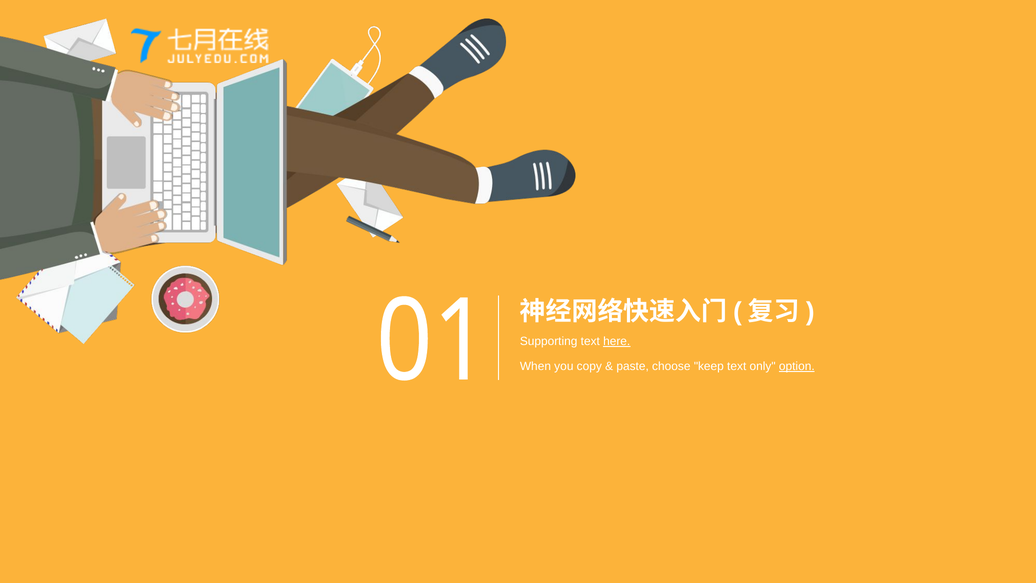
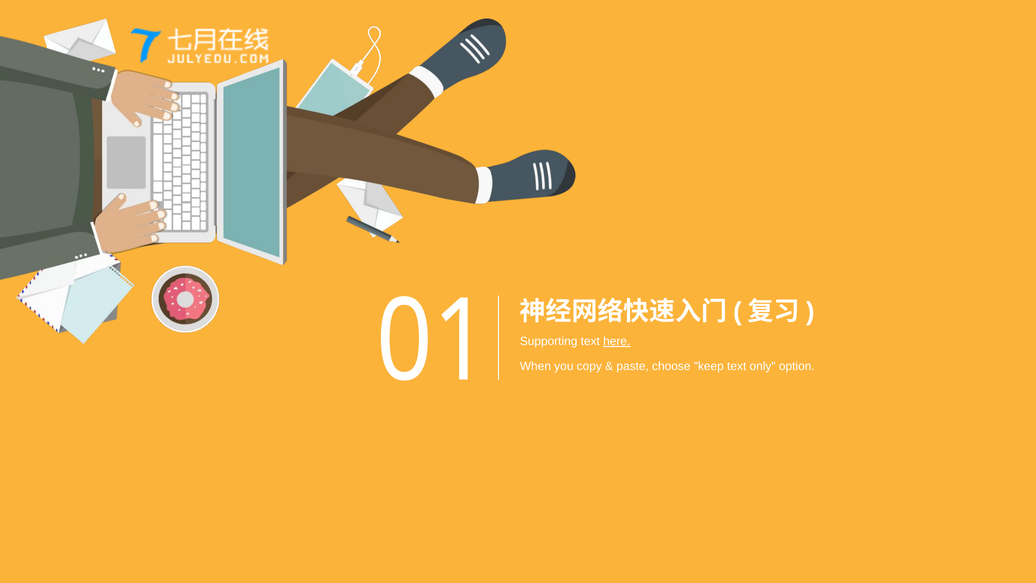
option underline: present -> none (797, 366)
